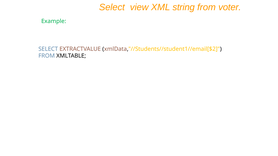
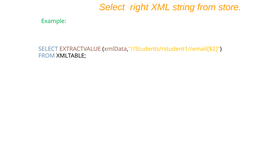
view: view -> right (139, 7)
voter: voter -> store (230, 7)
